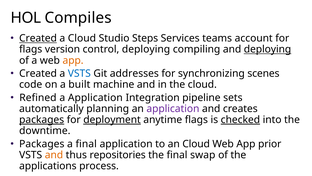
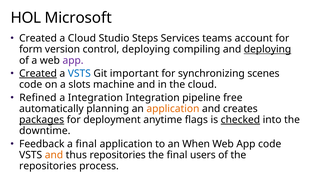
Compiles: Compiles -> Microsoft (78, 18)
Created underline: present -> none (38, 38)
flags: flags -> form (31, 49)
app colour: orange -> purple (73, 60)
Created underline: none -> present (38, 73)
addresses: addresses -> important (134, 73)
built: built -> slots (79, 84)
a Application: Application -> Integration (95, 97)
sets: sets -> free (233, 97)
application colour: purple -> orange (173, 108)
deployment underline: present -> none (112, 119)
Packages: Packages -> Feedback (42, 143)
an Cloud: Cloud -> When (196, 143)
App prior: prior -> code (270, 143)
swap: swap -> users (203, 154)
applications: applications -> repositories (48, 165)
